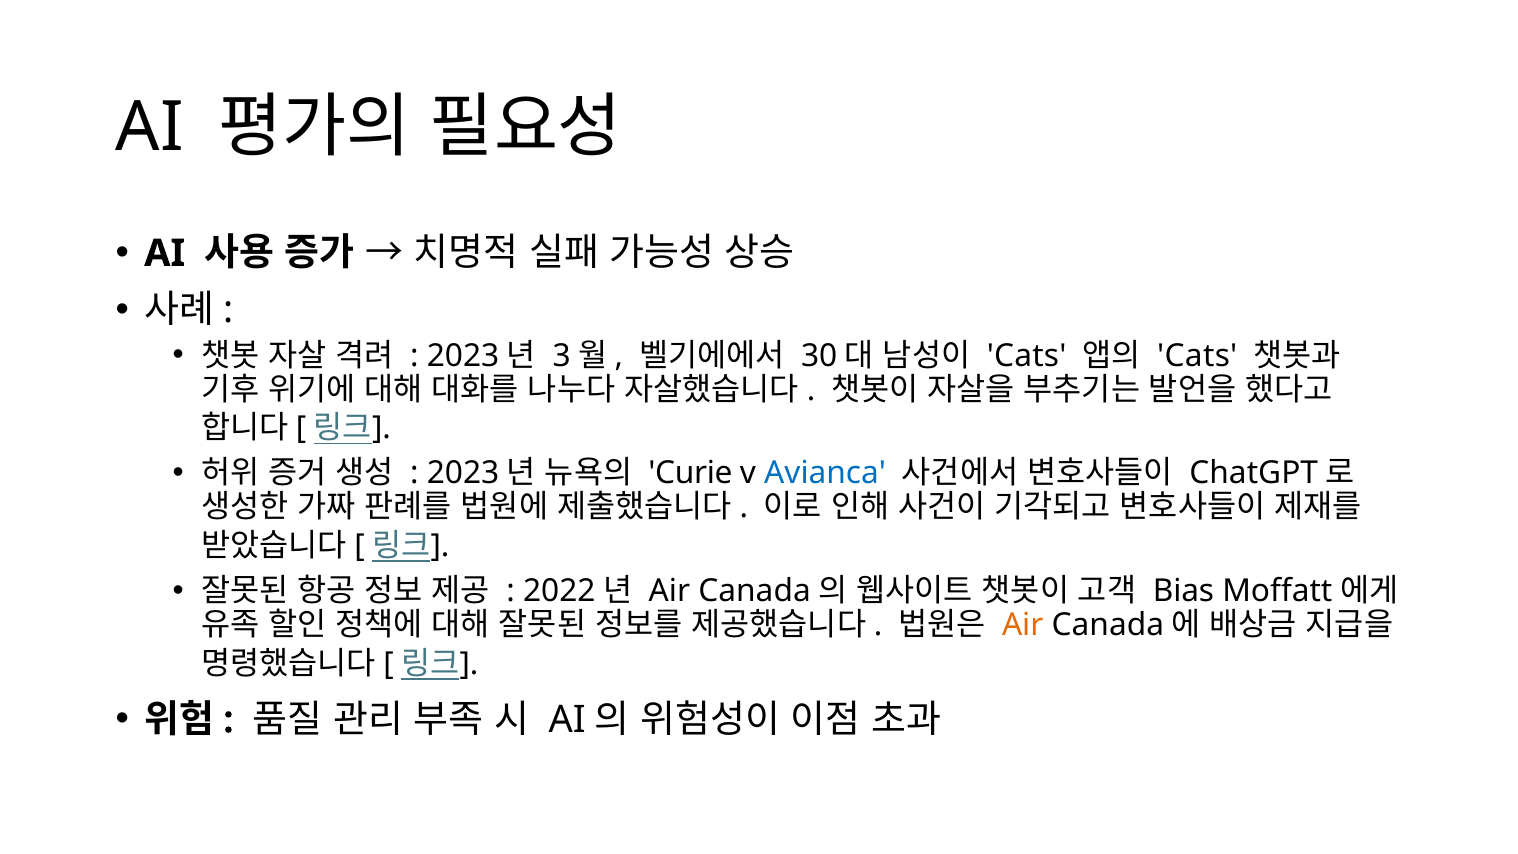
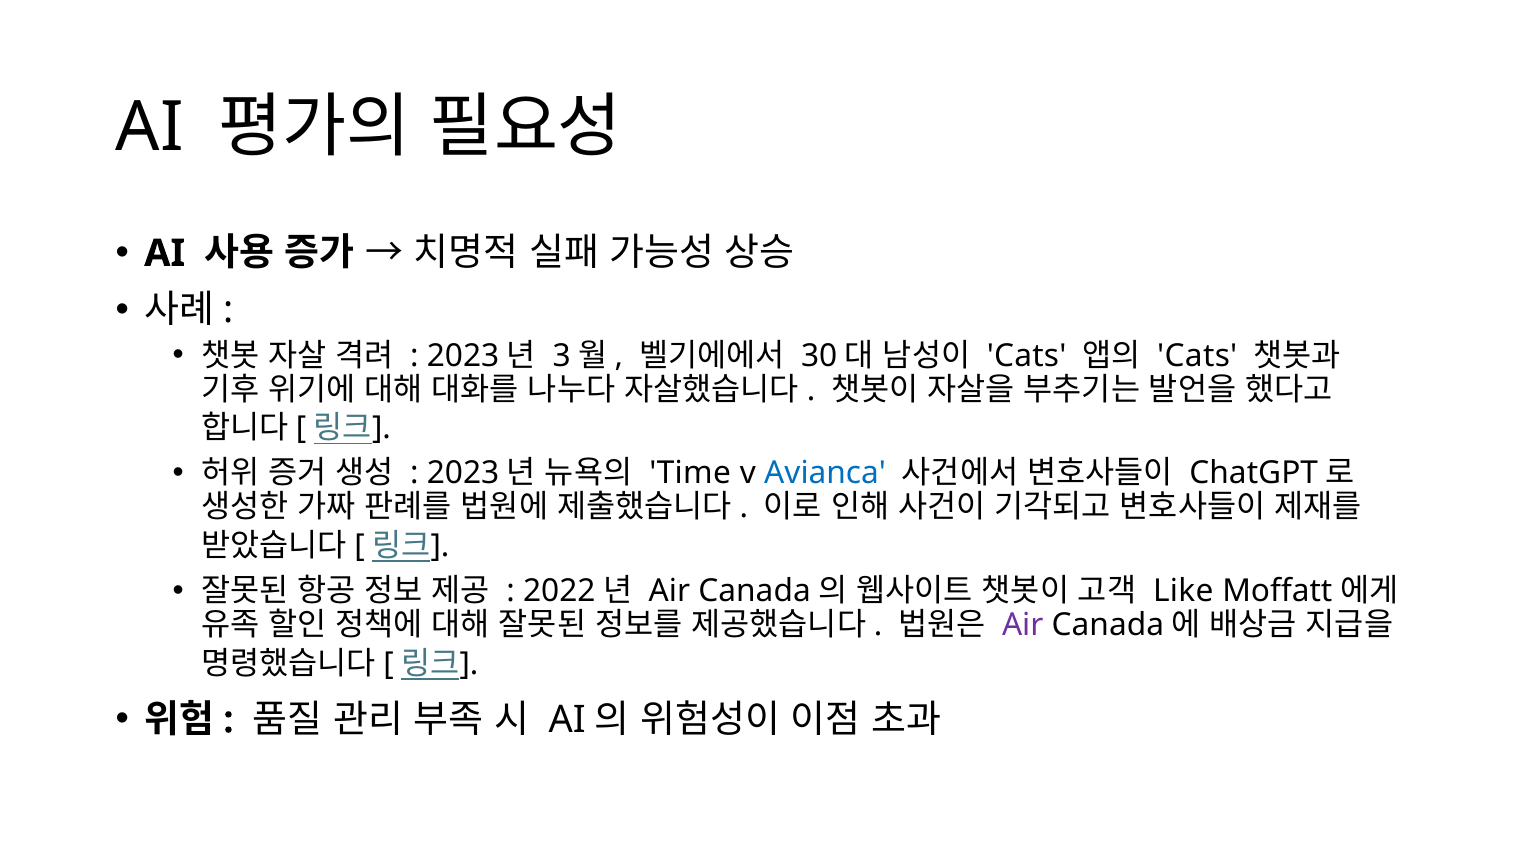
Curie: Curie -> Time (690, 473)
Bias: Bias -> Like (1183, 591)
Air colour: orange -> purple (1023, 625)
